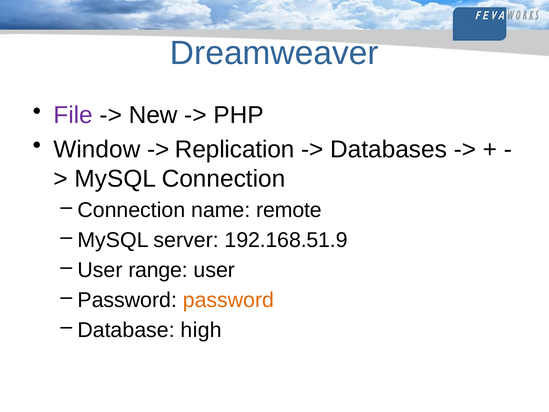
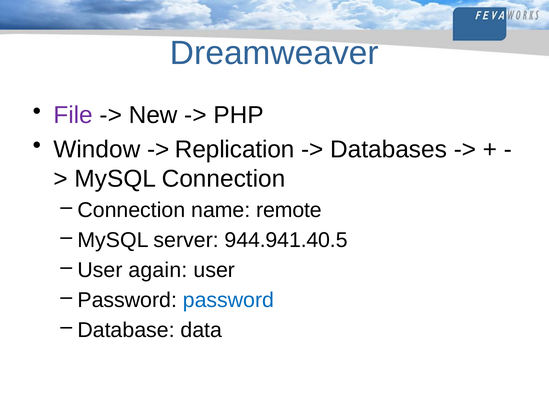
192.168.51.9: 192.168.51.9 -> 944.941.40.5 (286, 240)
range: range -> again (158, 270)
password colour: orange -> blue (228, 300)
high: high -> data (201, 330)
